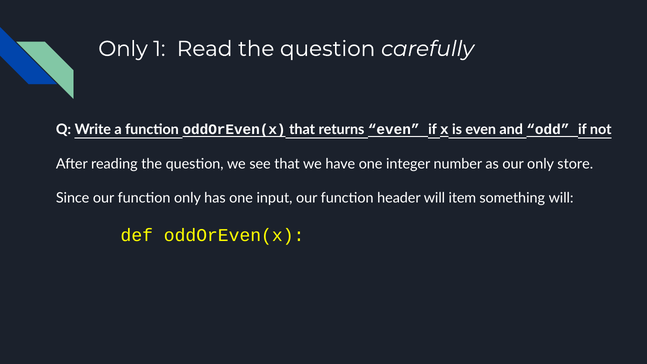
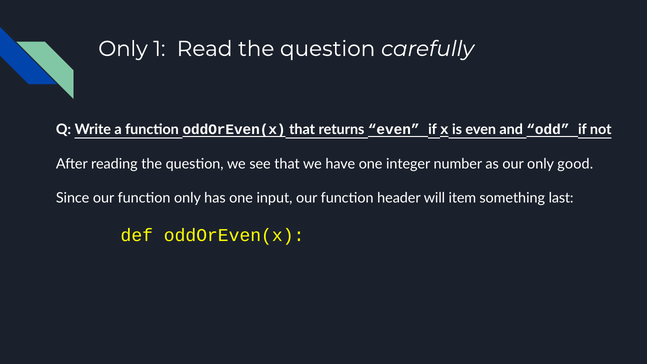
store: store -> good (575, 164)
something will: will -> last (561, 198)
